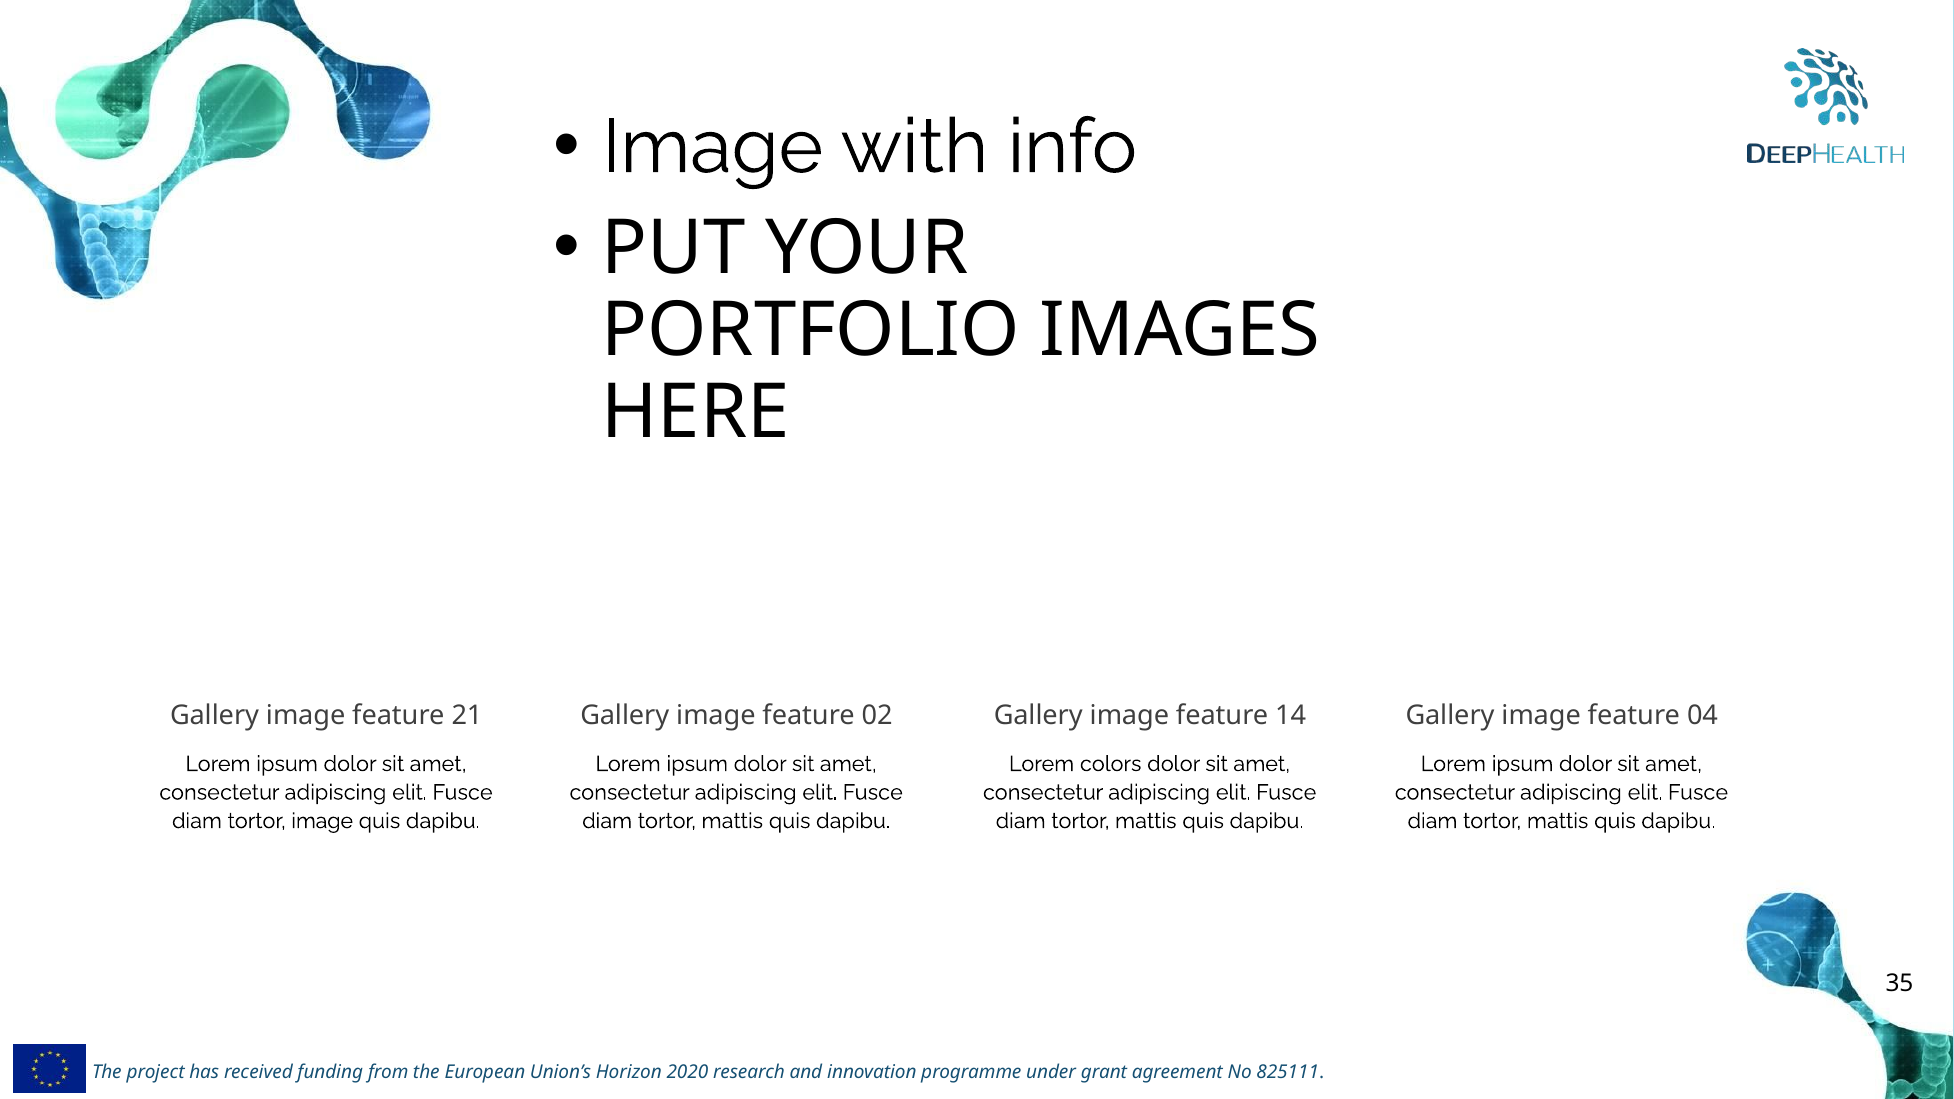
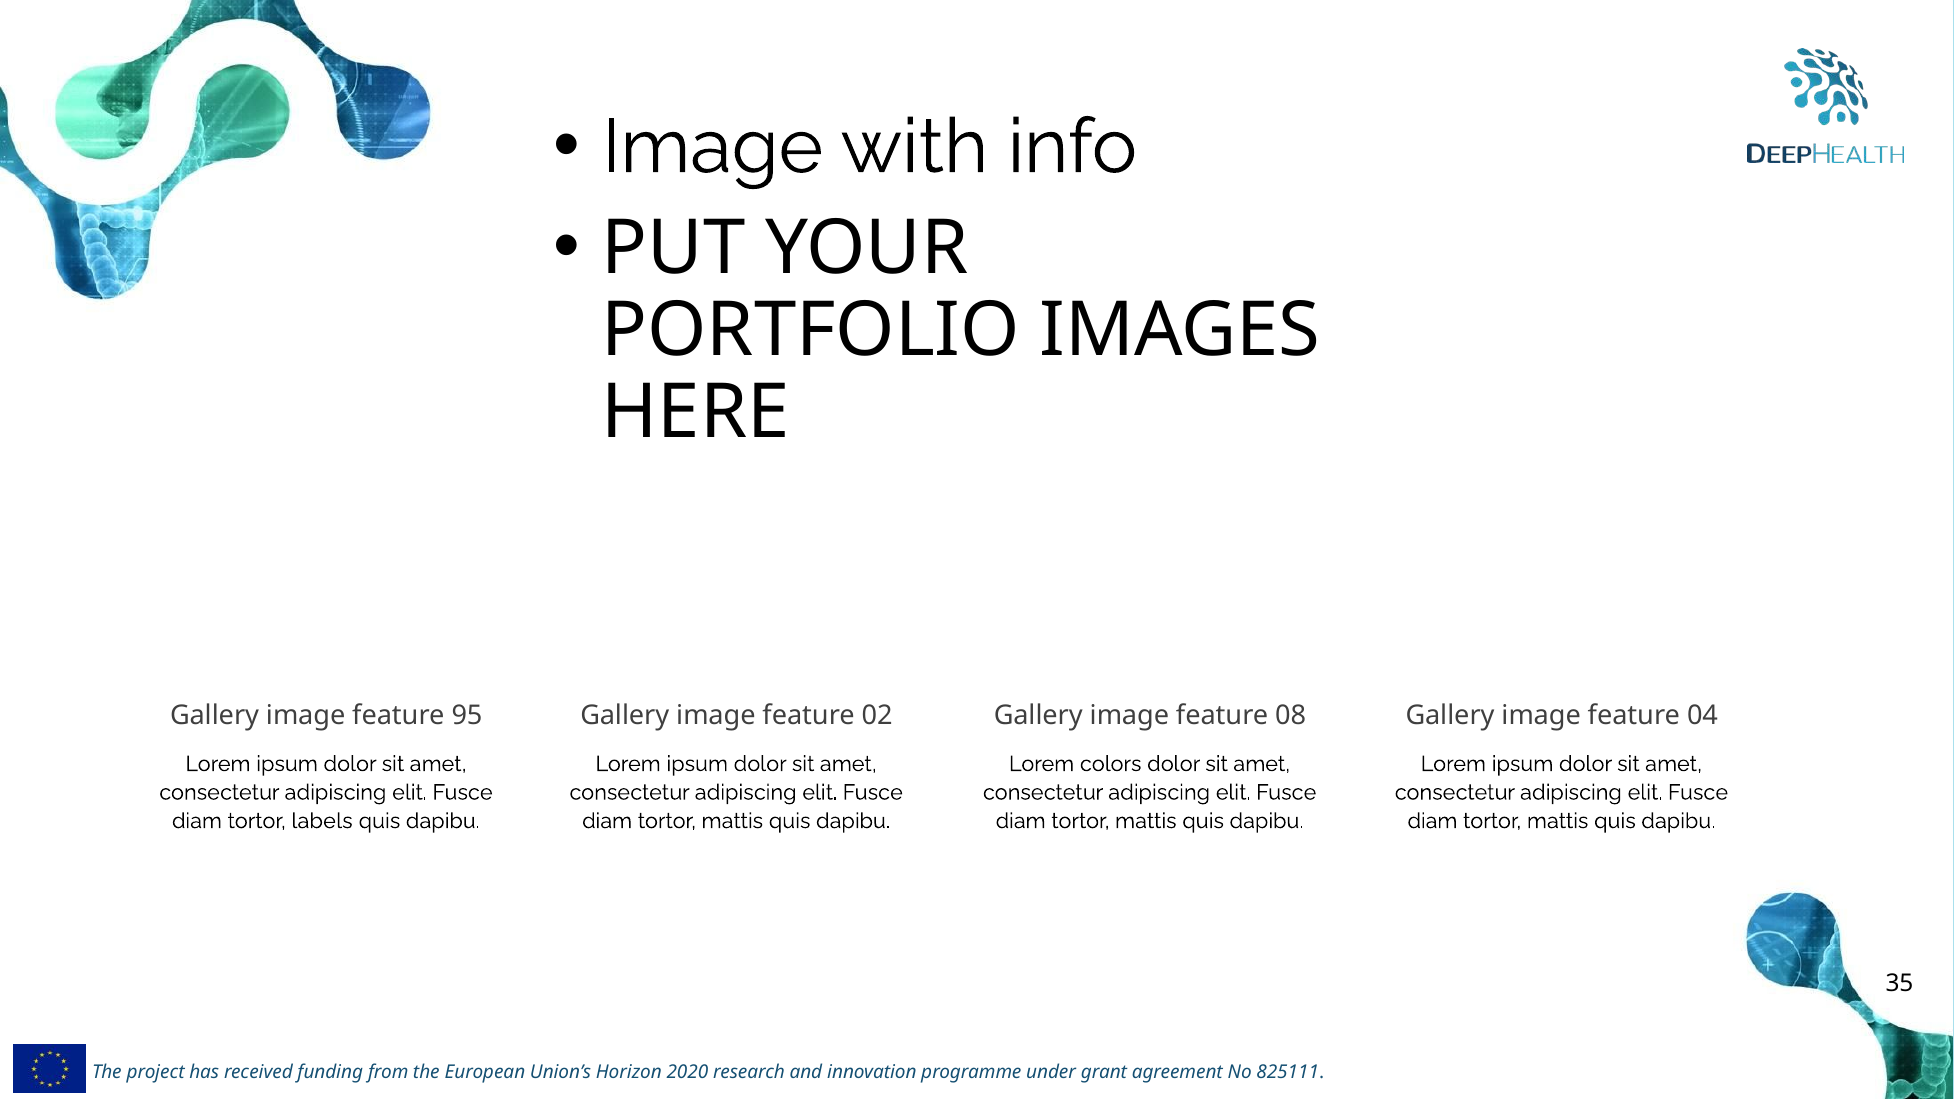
21: 21 -> 95 (467, 716)
14: 14 -> 08 (1291, 716)
tortor image: image -> labels (322, 821)
